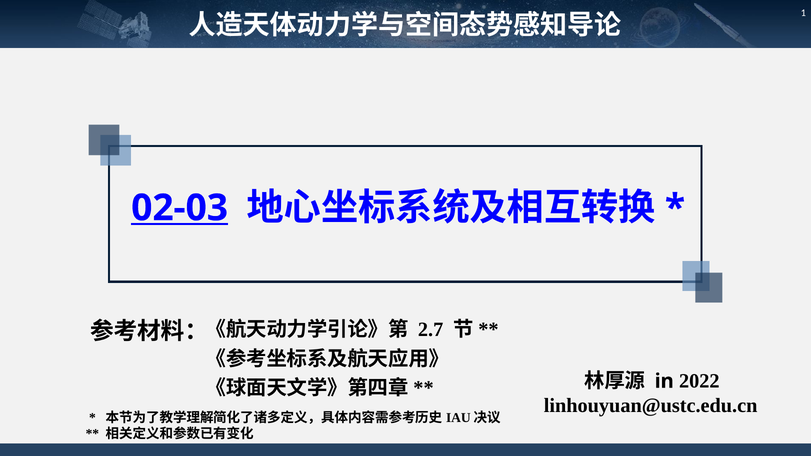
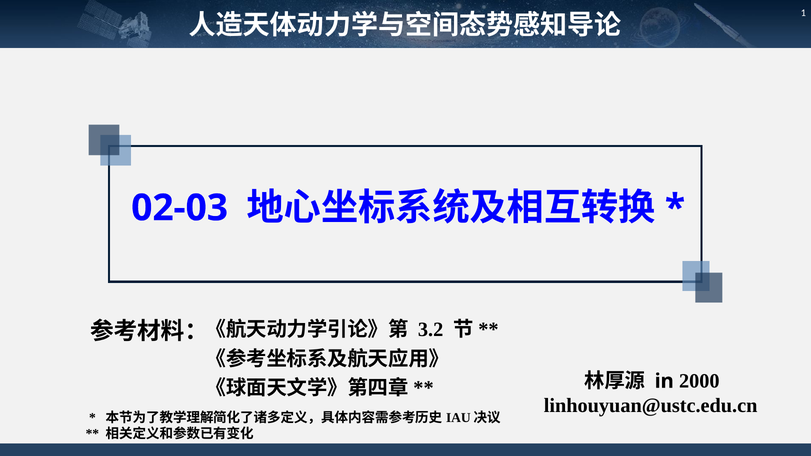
02-03 underline: present -> none (180, 208)
2.7: 2.7 -> 3.2 (431, 330)
2022: 2022 -> 2000 (699, 381)
